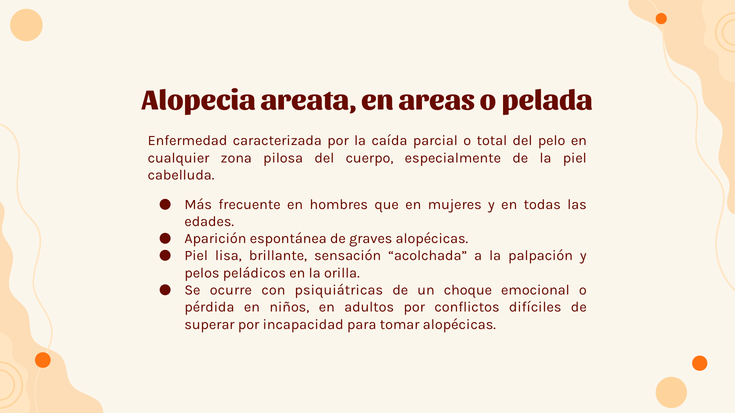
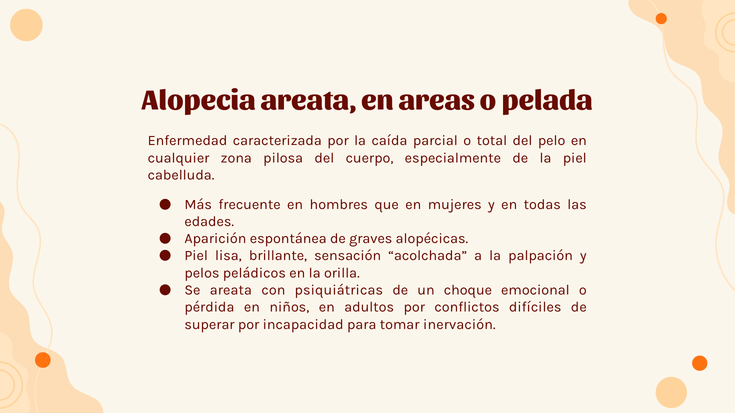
Se ocurre: ocurre -> areata (231, 290)
tomar alopécicas: alopécicas -> inervación (459, 325)
